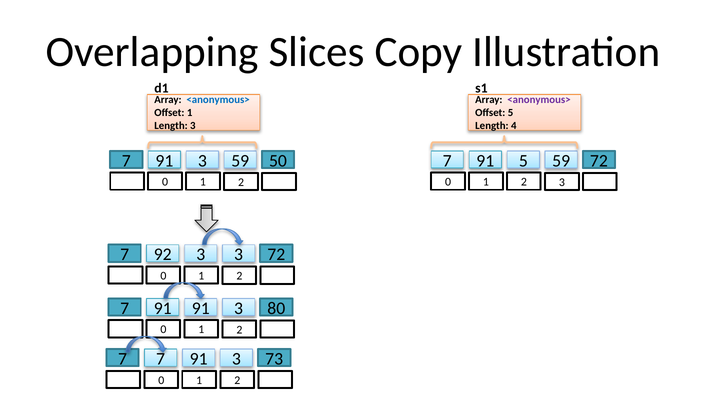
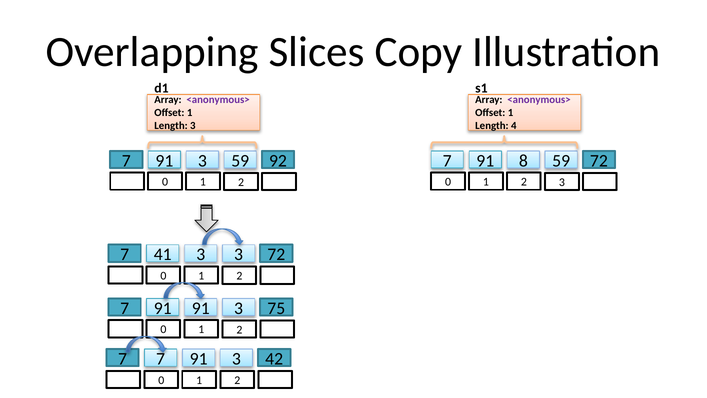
<anonymous> colour: blue -> purple (218, 99)
5: 5 -> 1 (511, 112)
50: 50 -> 92 (278, 161)
91 5: 5 -> 8 (523, 161)
92: 92 -> 41 (163, 254)
80: 80 -> 75 (276, 308)
73: 73 -> 42 (274, 359)
